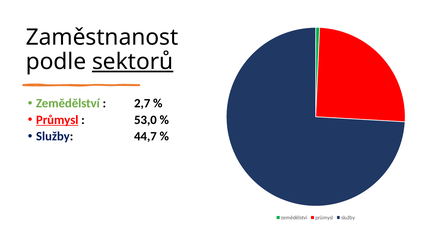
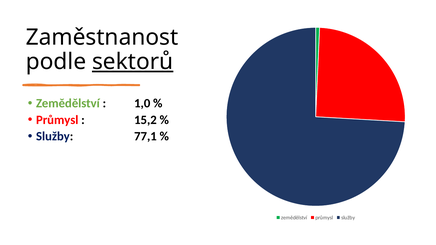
2,7: 2,7 -> 1,0 (142, 104)
Průmysl underline: present -> none (57, 120)
53,0: 53,0 -> 15,2 (145, 120)
44,7: 44,7 -> 77,1 (145, 136)
